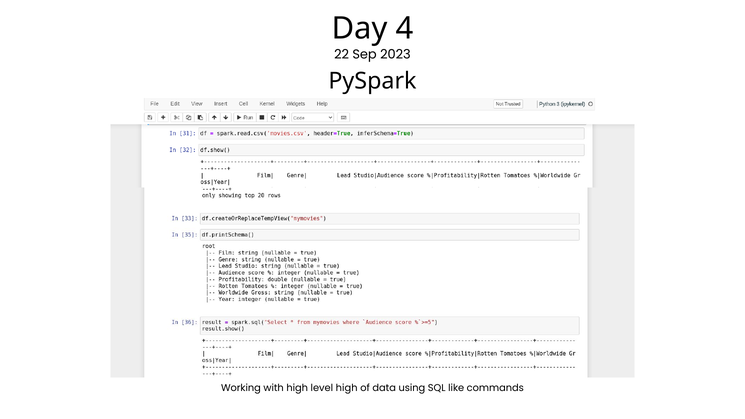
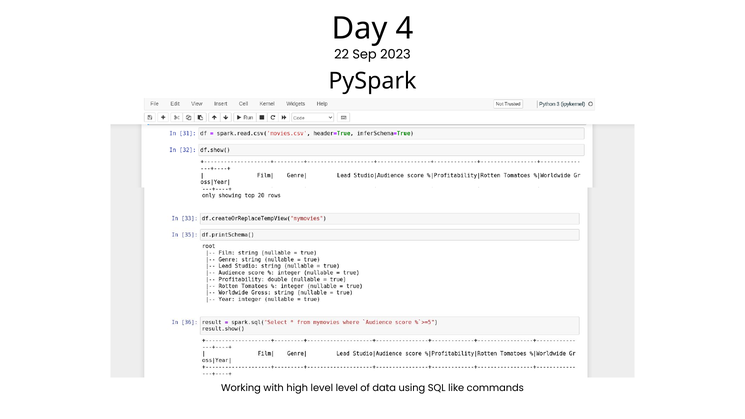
level high: high -> level (347, 388)
